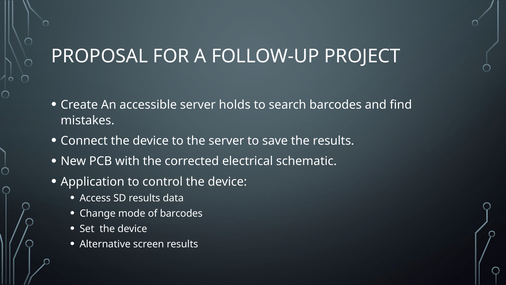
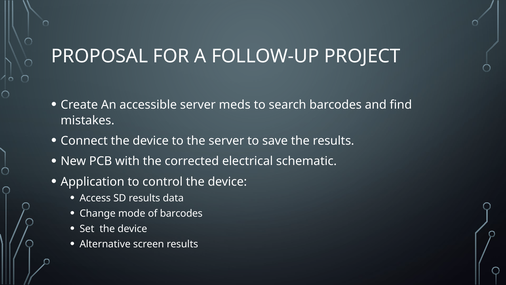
holds: holds -> meds (235, 105)
